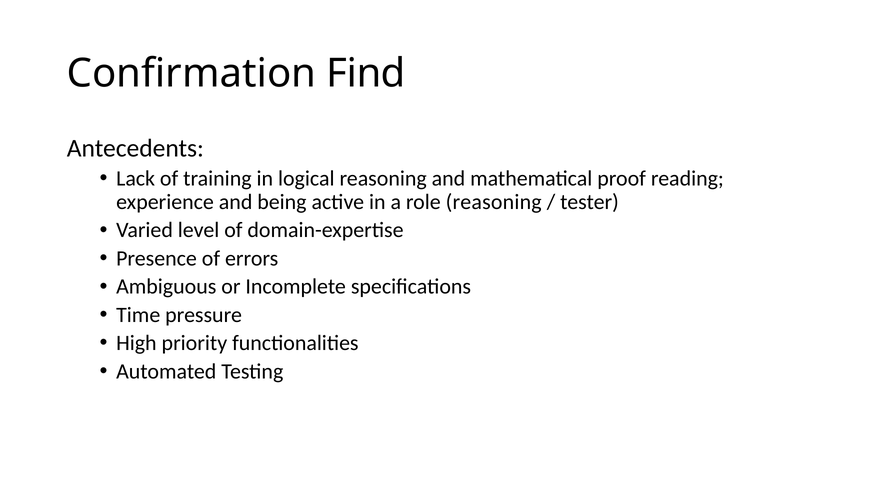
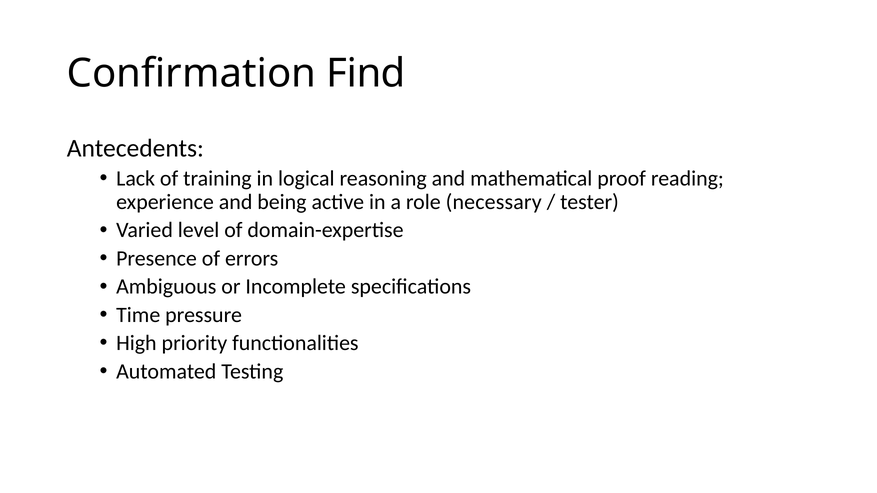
role reasoning: reasoning -> necessary (494, 202)
